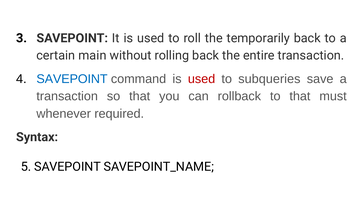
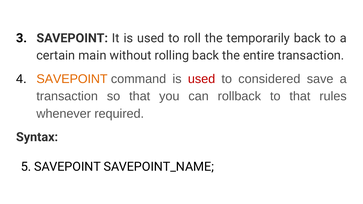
SAVEPOINT colour: blue -> orange (72, 79)
subqueries: subqueries -> considered (269, 79)
must: must -> rules (333, 96)
